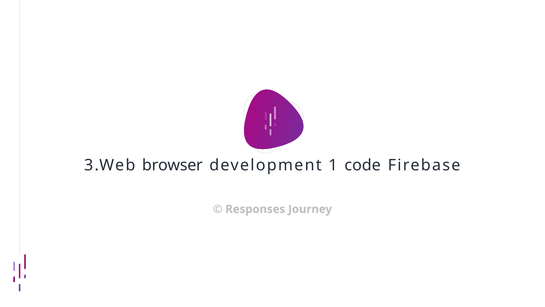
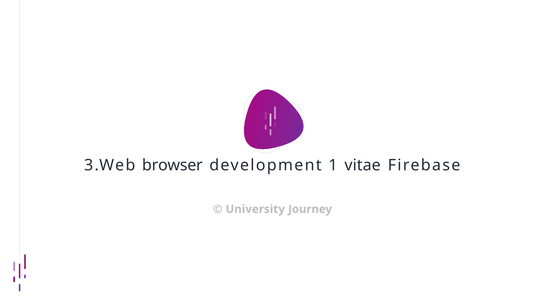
code: code -> vitae (363, 165)
Responses: Responses -> University (255, 209)
